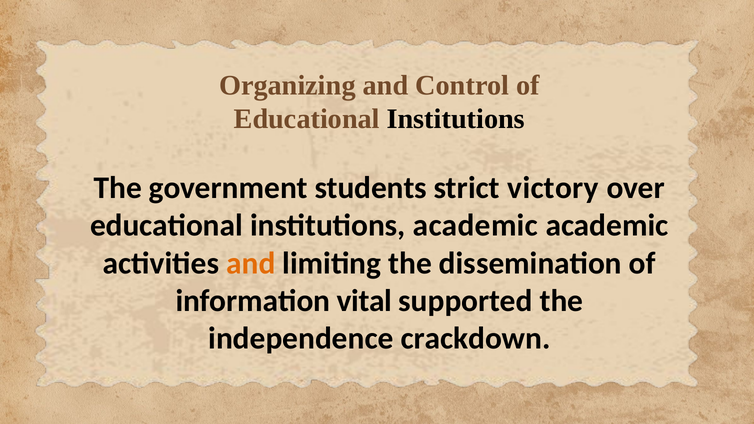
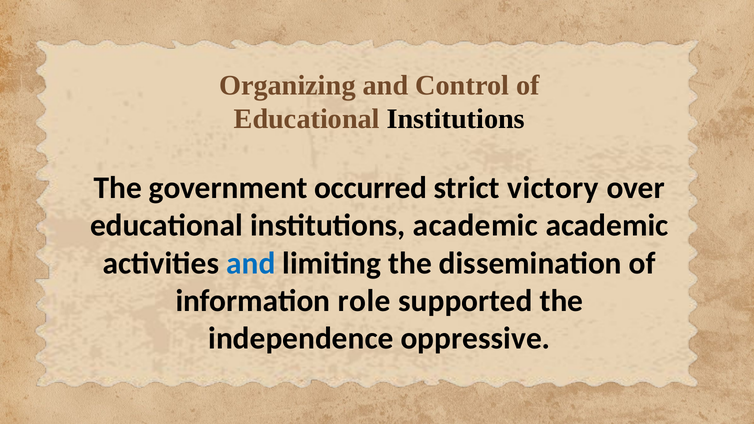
students: students -> occurred (371, 188)
and colour: orange -> blue (251, 263)
vital: vital -> role (364, 301)
crackdown: crackdown -> oppressive (475, 339)
